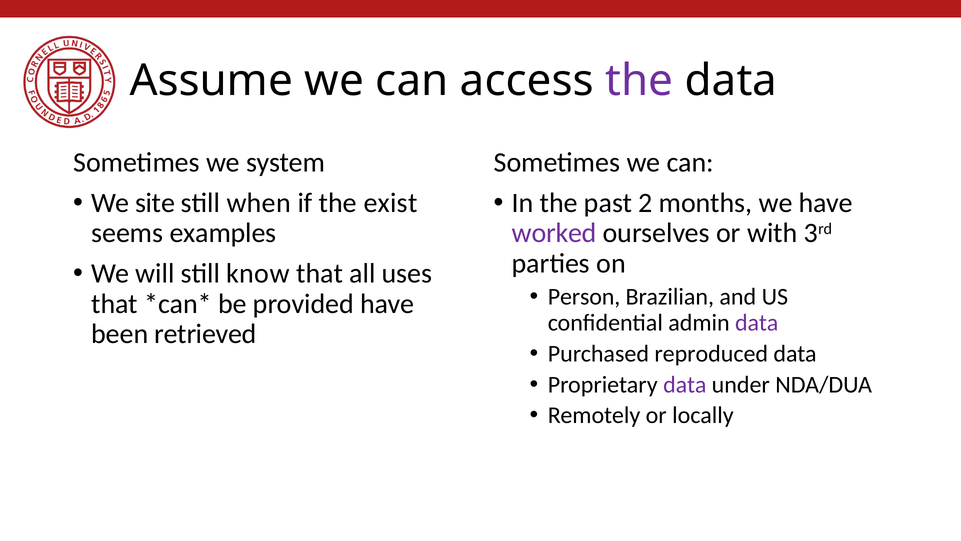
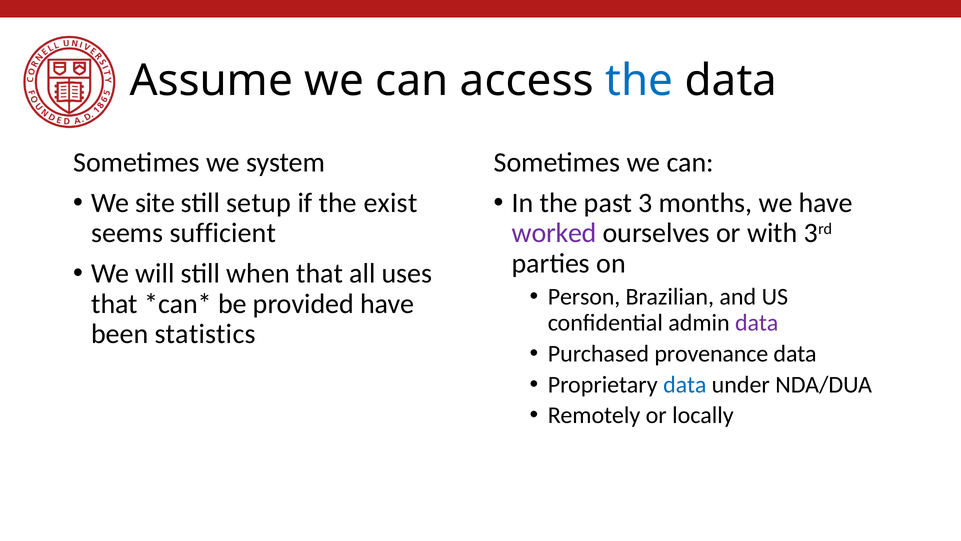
the colour: purple -> blue (639, 81)
when: when -> setup (259, 203)
2: 2 -> 3 (646, 203)
examples: examples -> sufficient (223, 233)
know: know -> when (258, 273)
retrieved: retrieved -> statistics (205, 334)
reproduced: reproduced -> provenance (711, 353)
data colour: purple -> blue (685, 384)
